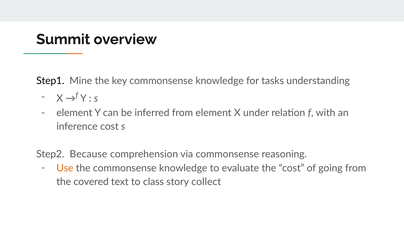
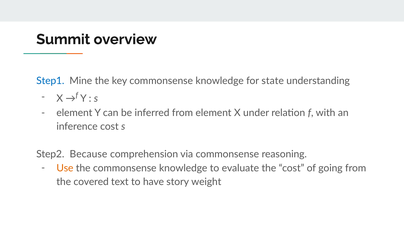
Step1 colour: black -> blue (50, 81)
tasks: tasks -> state (273, 81)
class: class -> have (154, 182)
collect: collect -> weight (206, 182)
